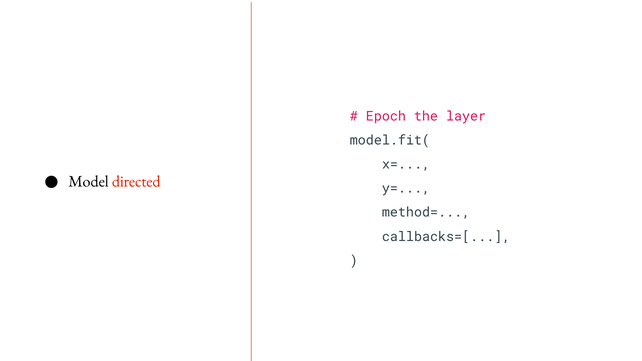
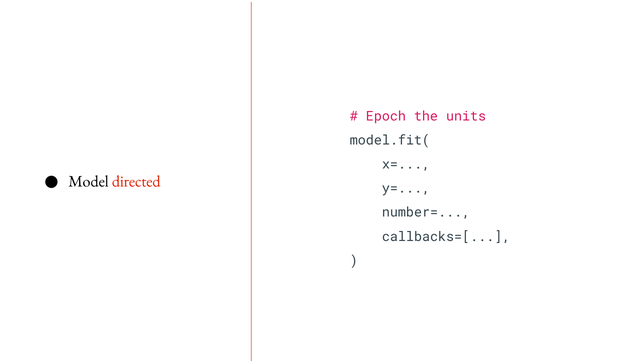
layer: layer -> units (466, 116)
method=: method= -> number= (426, 213)
